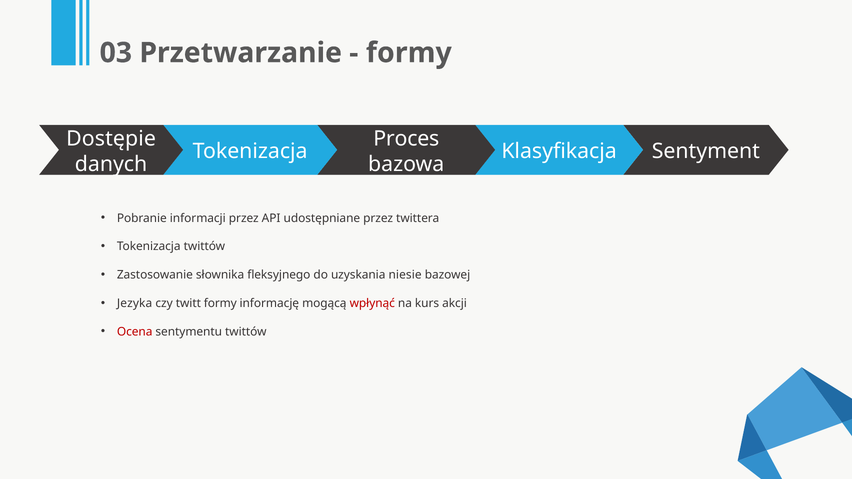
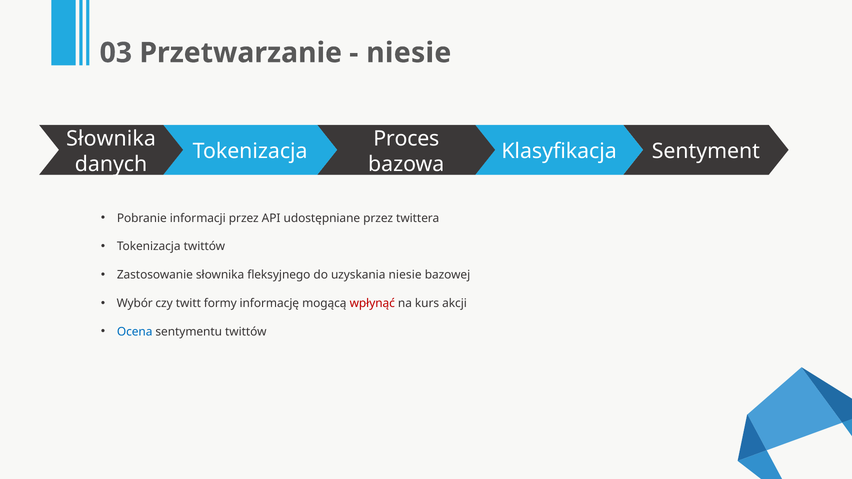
formy: formy -> niesie (409, 53)
Dostępie: Dostępie -> Słownika (111, 139)
Jezyka: Jezyka -> Wybór (135, 303)
Ocena colour: red -> blue (135, 332)
